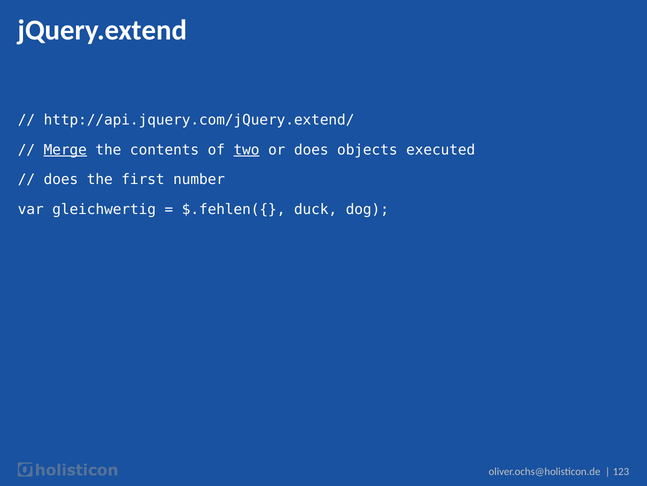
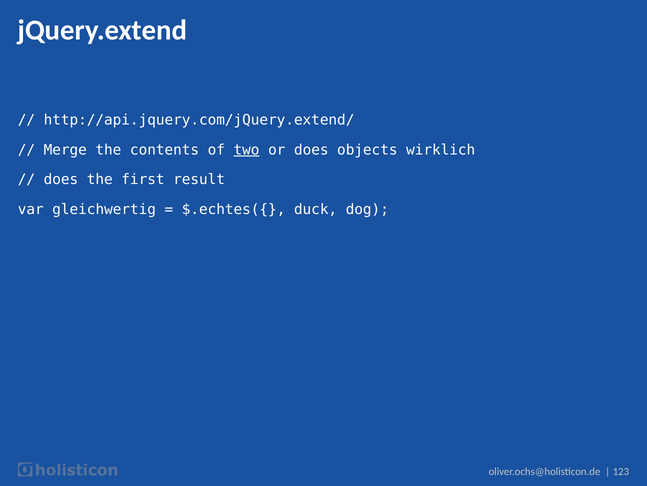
Merge underline: present -> none (65, 150)
executed: executed -> wirklich (441, 150)
number: number -> result (199, 179)
$.fehlen({: $.fehlen({ -> $.echtes({ (234, 209)
